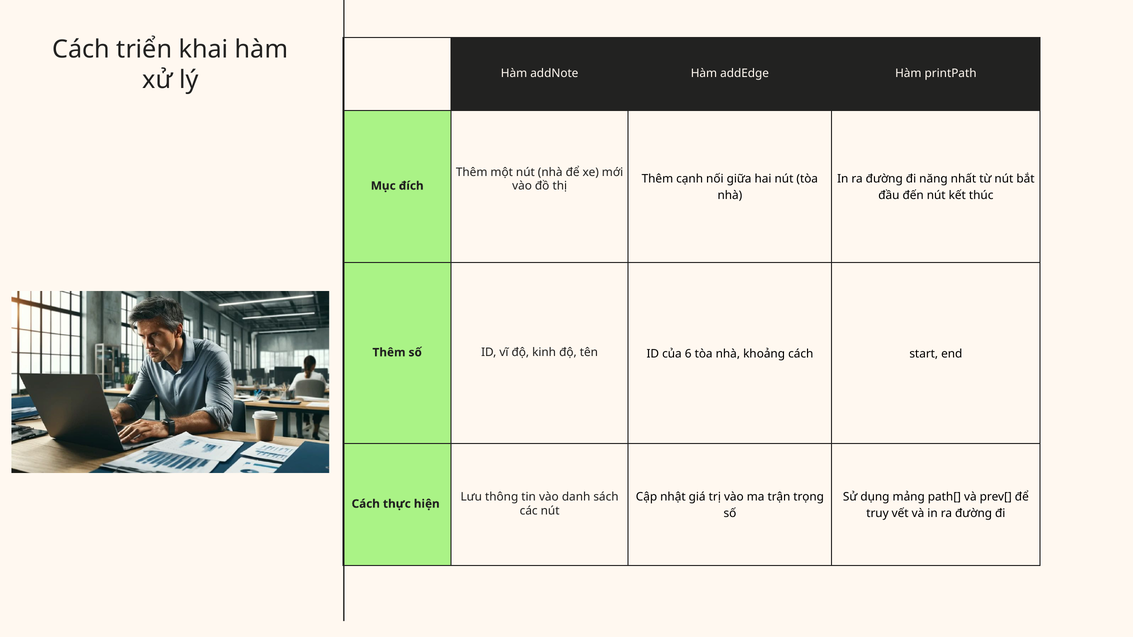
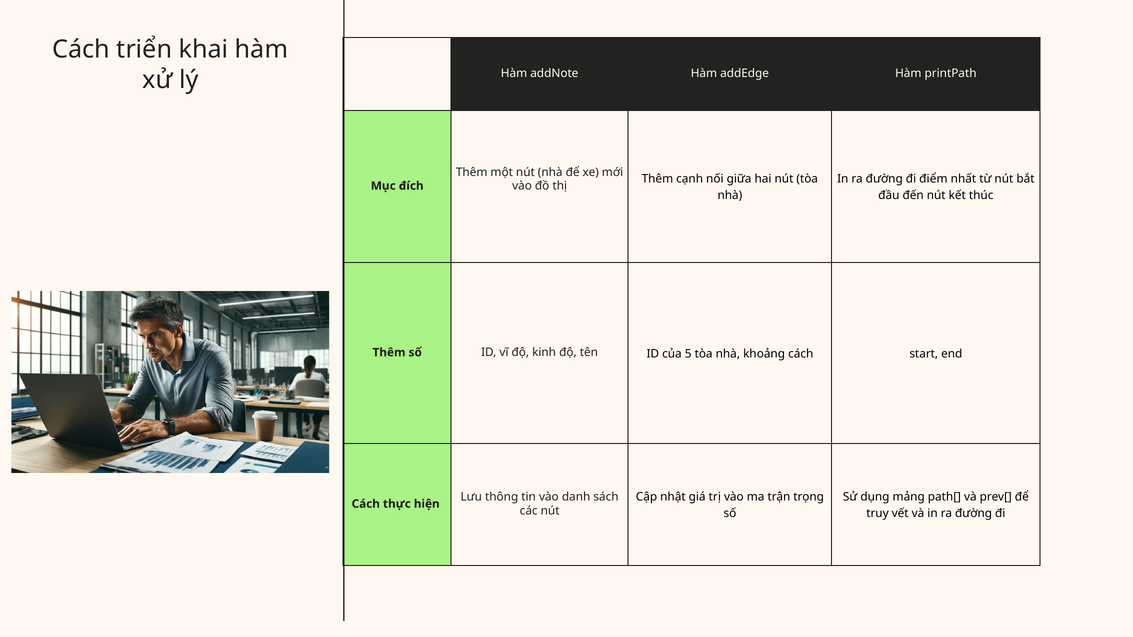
năng: năng -> điểm (933, 179)
6: 6 -> 5 (688, 354)
